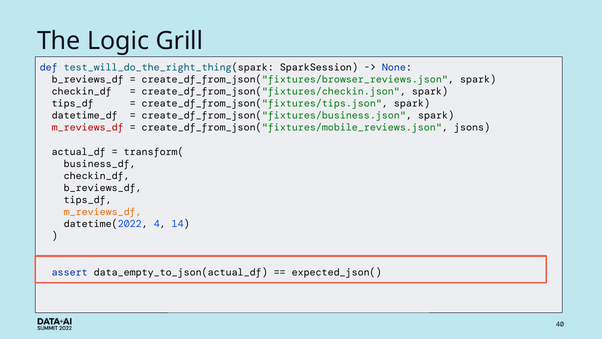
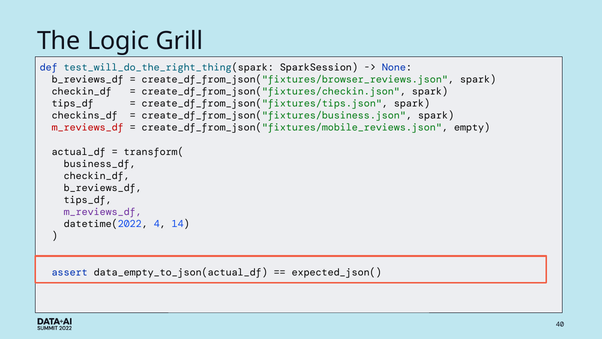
datetime_df: datetime_df -> checkins_df (85, 115)
jsons: jsons -> empty (472, 128)
m_reviews_df colour: orange -> purple (103, 212)
